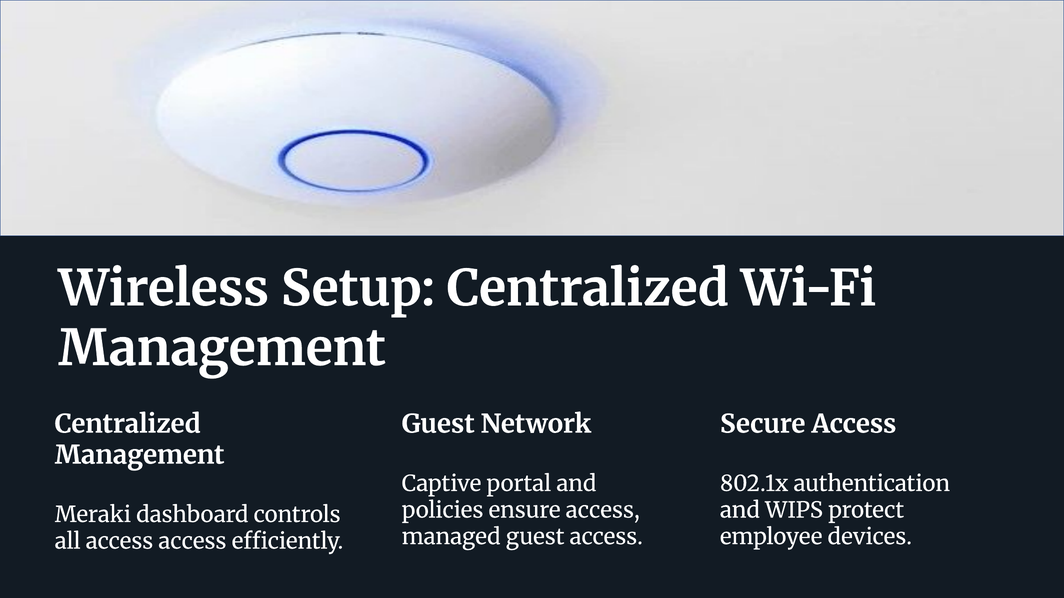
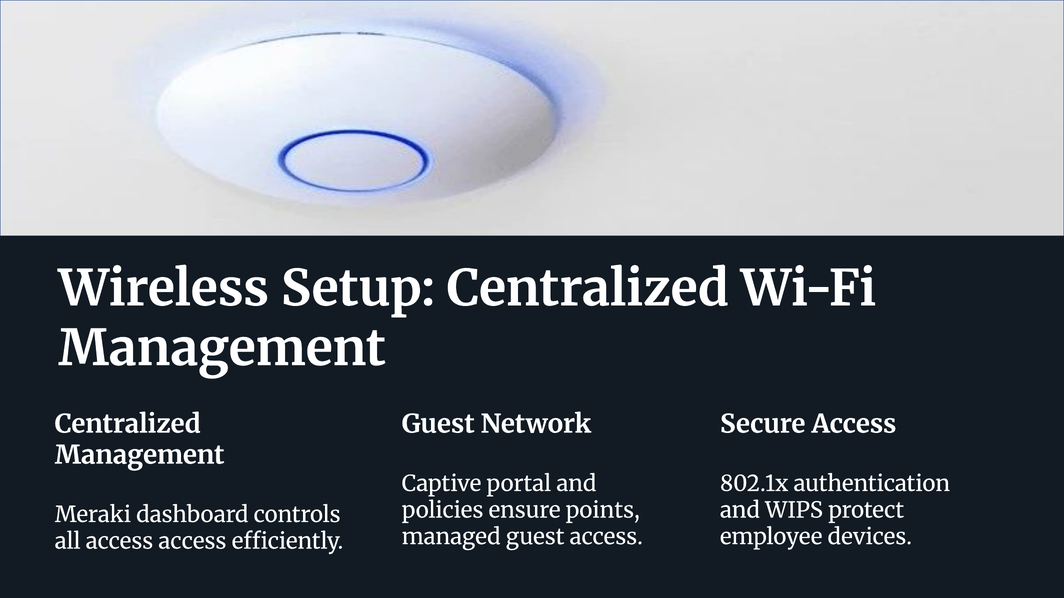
ensure access: access -> points (603, 511)
